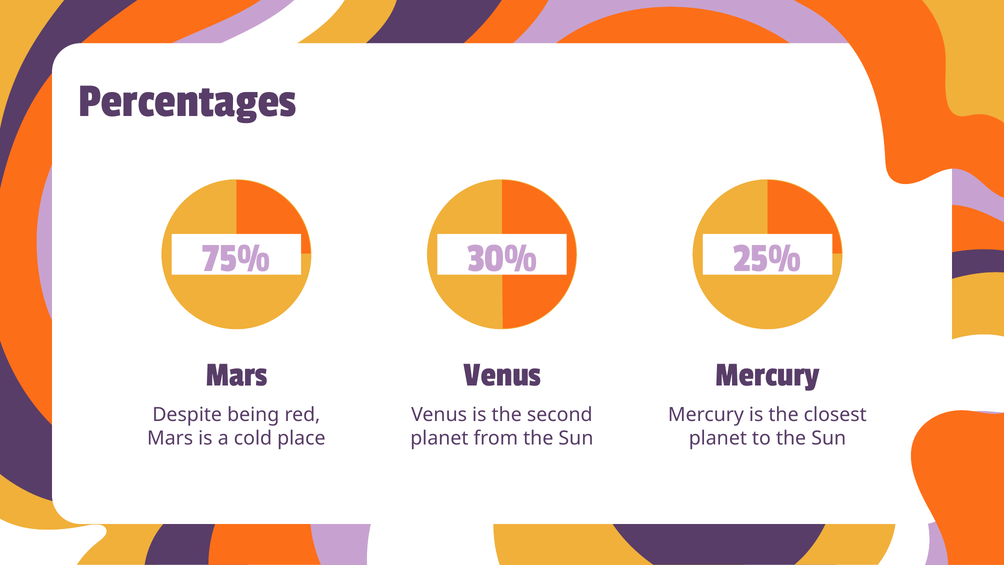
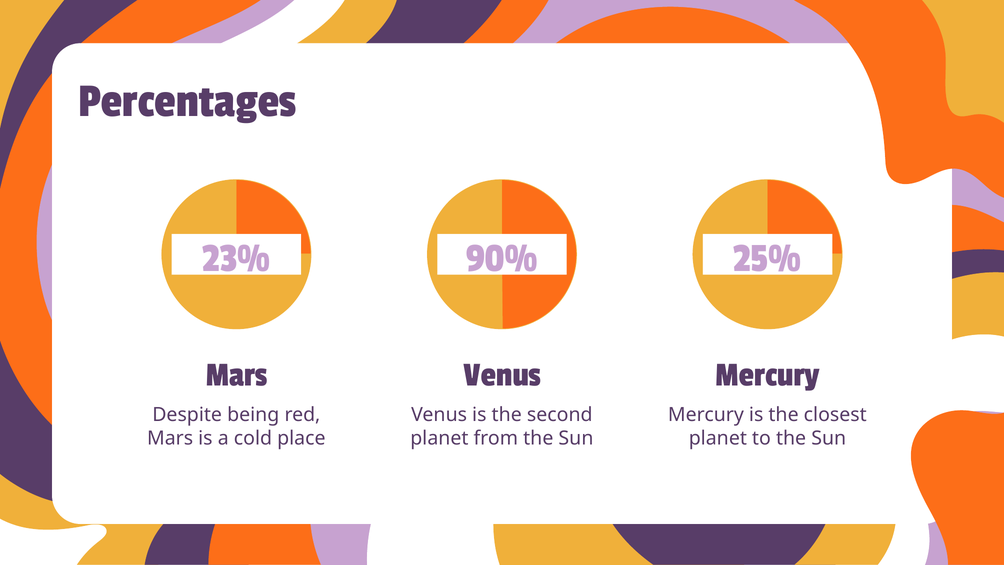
75%: 75% -> 23% (237, 257)
30%: 30% -> 90% (502, 257)
